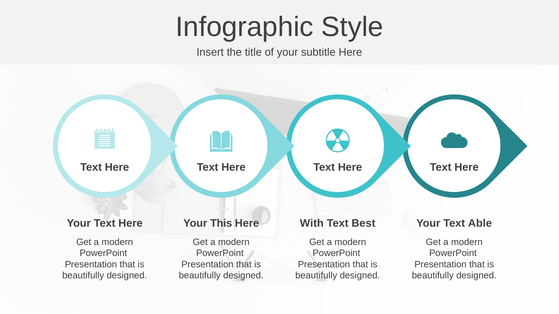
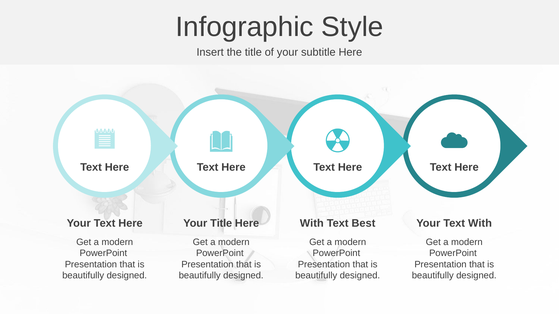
Your This: This -> Title (221, 224)
Text Able: Able -> With (480, 224)
